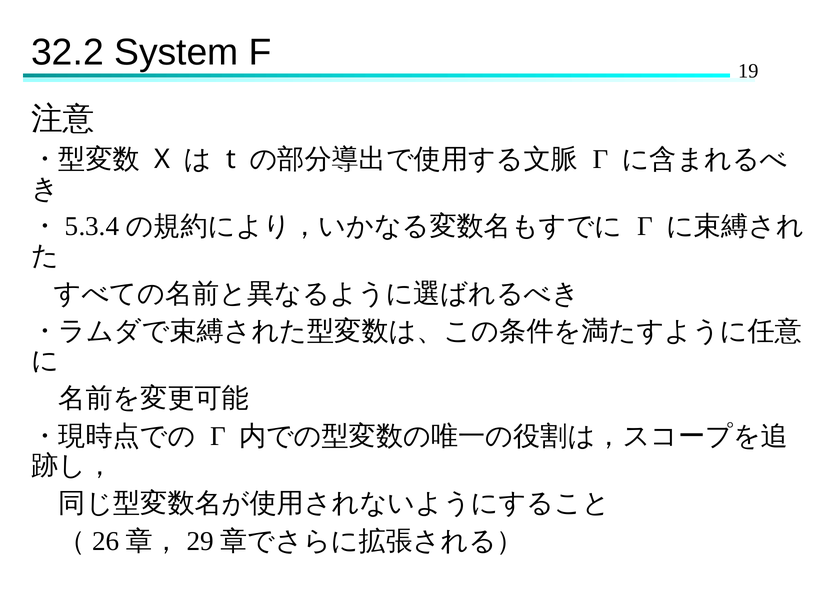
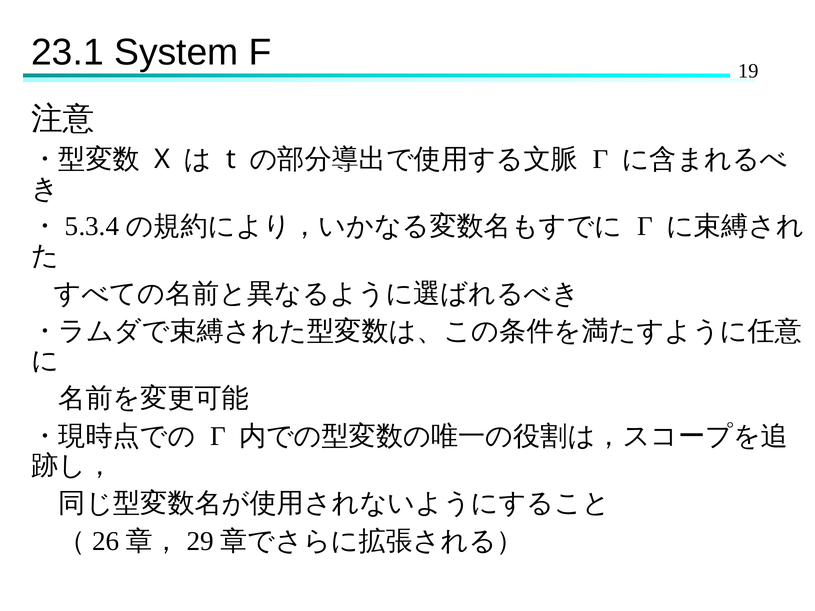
32.2: 32.2 -> 23.1 (68, 53)
